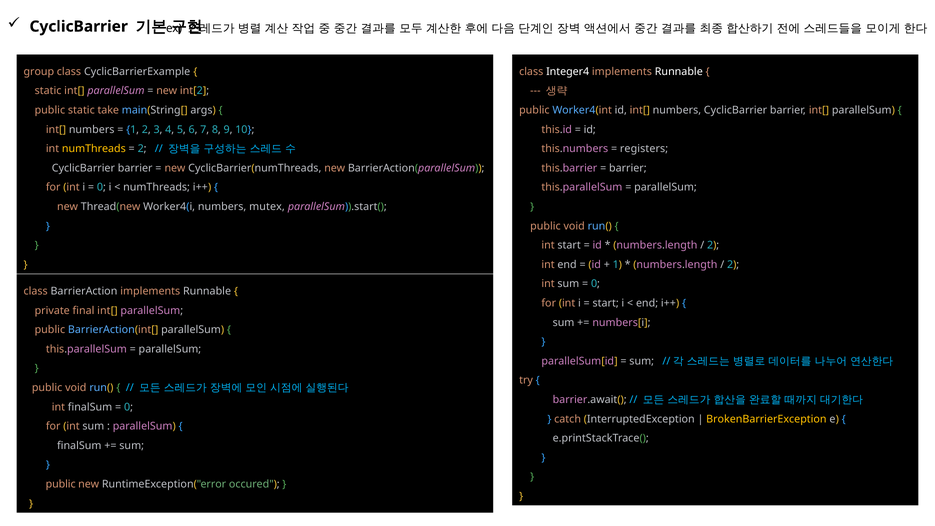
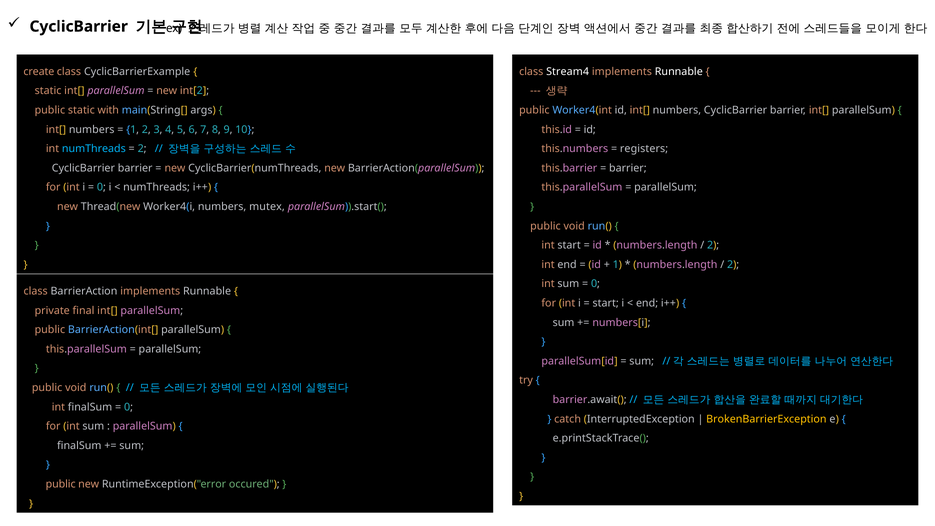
group: group -> create (39, 72)
Integer4: Integer4 -> Stream4 (568, 72)
take: take -> with (108, 110)
numThreads colour: yellow -> light blue (94, 149)
